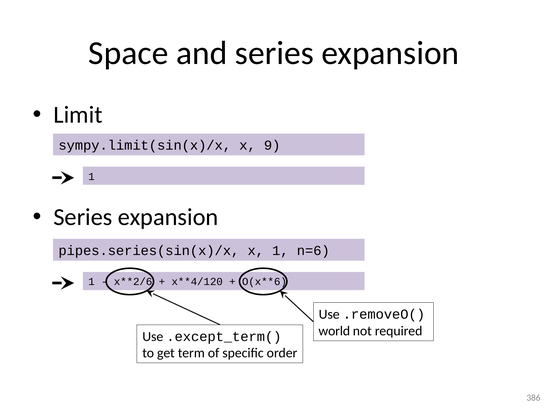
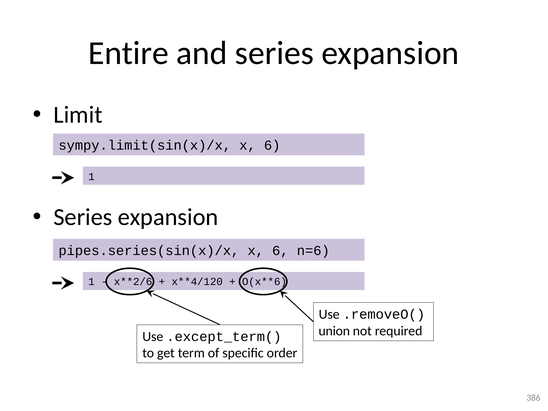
Space: Space -> Entire (128, 53)
sympy.limit(sin(x)/x x 9: 9 -> 6 (272, 145)
1: 1 -> 6 (280, 251)
world: world -> union (334, 331)
